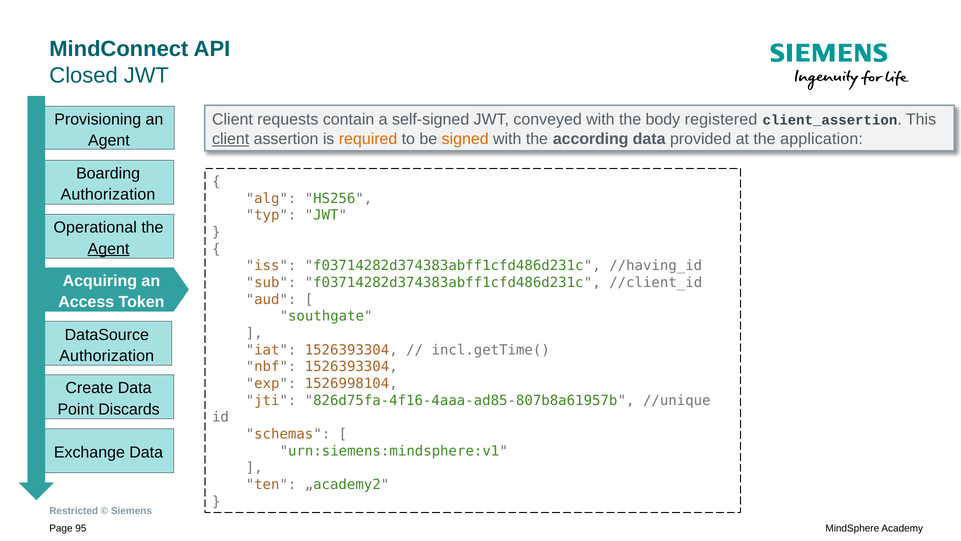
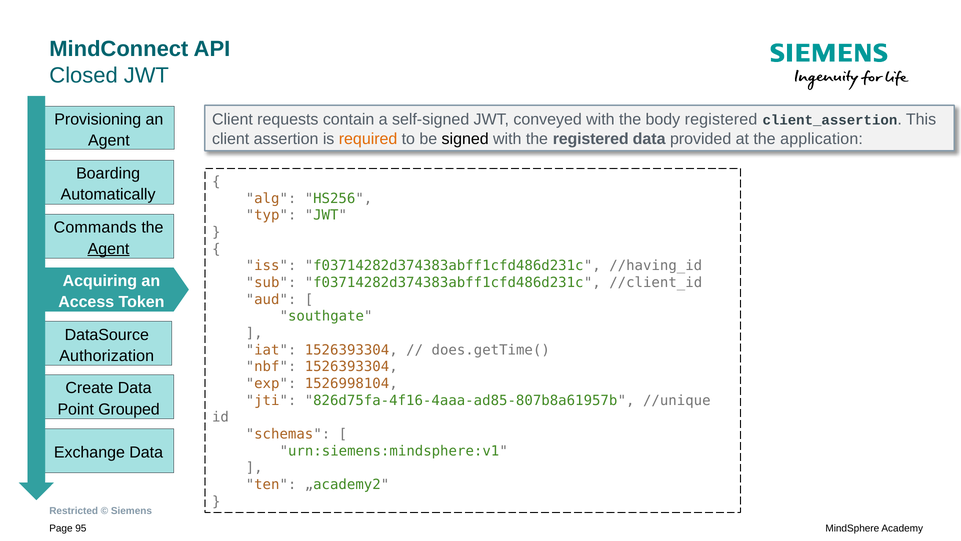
client underline: present -> none (231, 139)
signed colour: orange -> black (465, 139)
the according: according -> registered (591, 139)
Authorization: Authorization -> Automatically (108, 195)
Operational: Operational -> Commands (95, 227)
incl.getTime(: incl.getTime( -> does.getTime( (491, 350)
Discards: Discards -> Grouped (129, 409)
